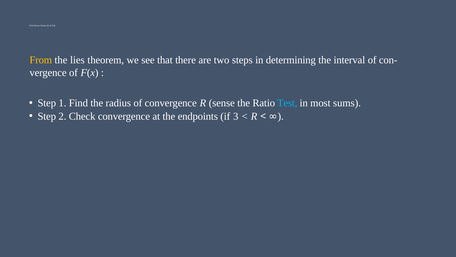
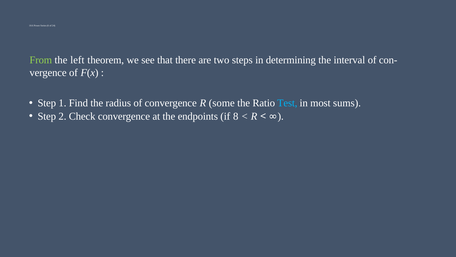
From colour: yellow -> light green (41, 60)
lies: lies -> left (77, 60)
sense: sense -> some (222, 103)
3: 3 -> 8 (236, 116)
